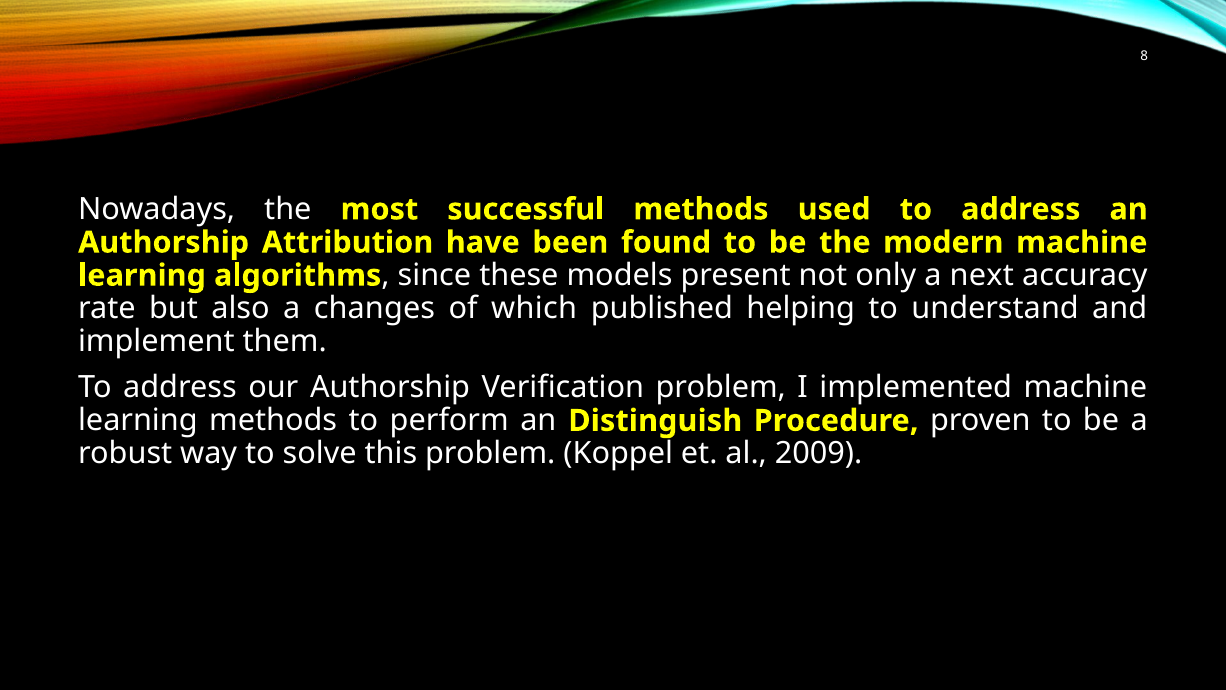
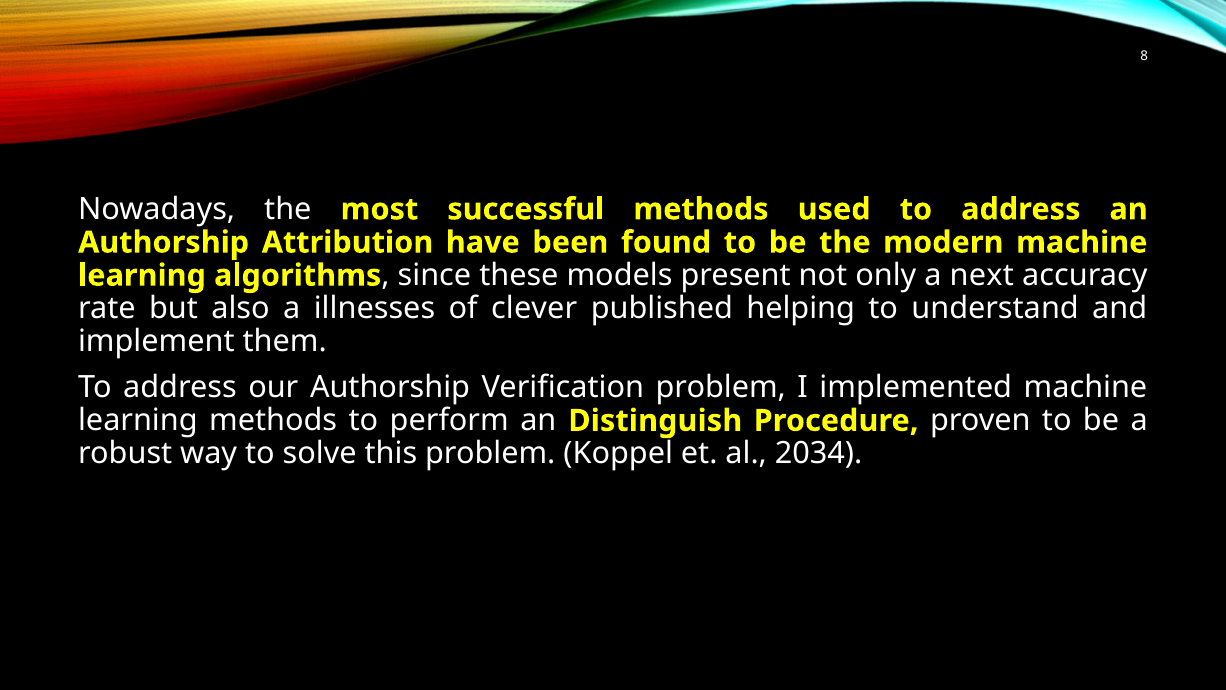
changes: changes -> illnesses (374, 308)
which: which -> clever (534, 308)
2009: 2009 -> 2034 (819, 454)
